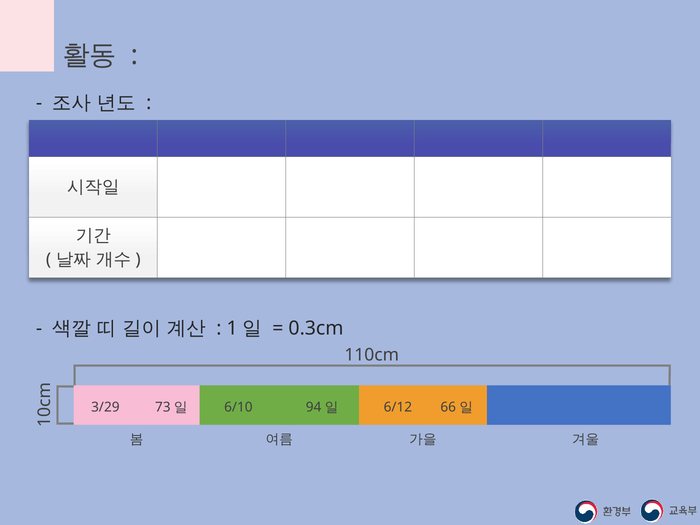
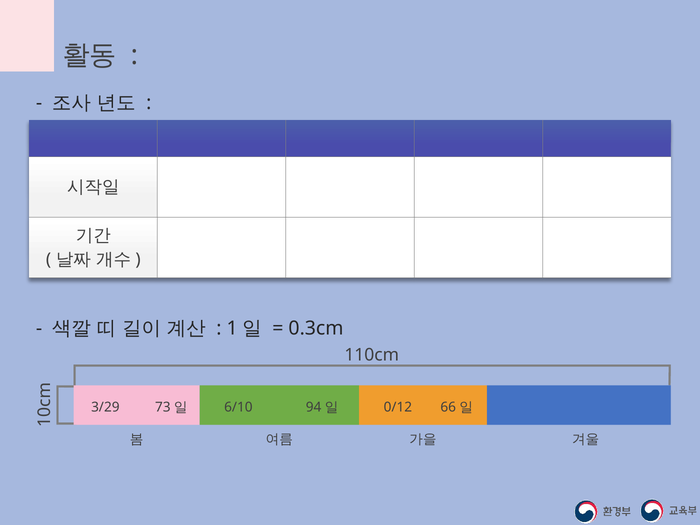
6/12: 6/12 -> 0/12 (398, 407)
